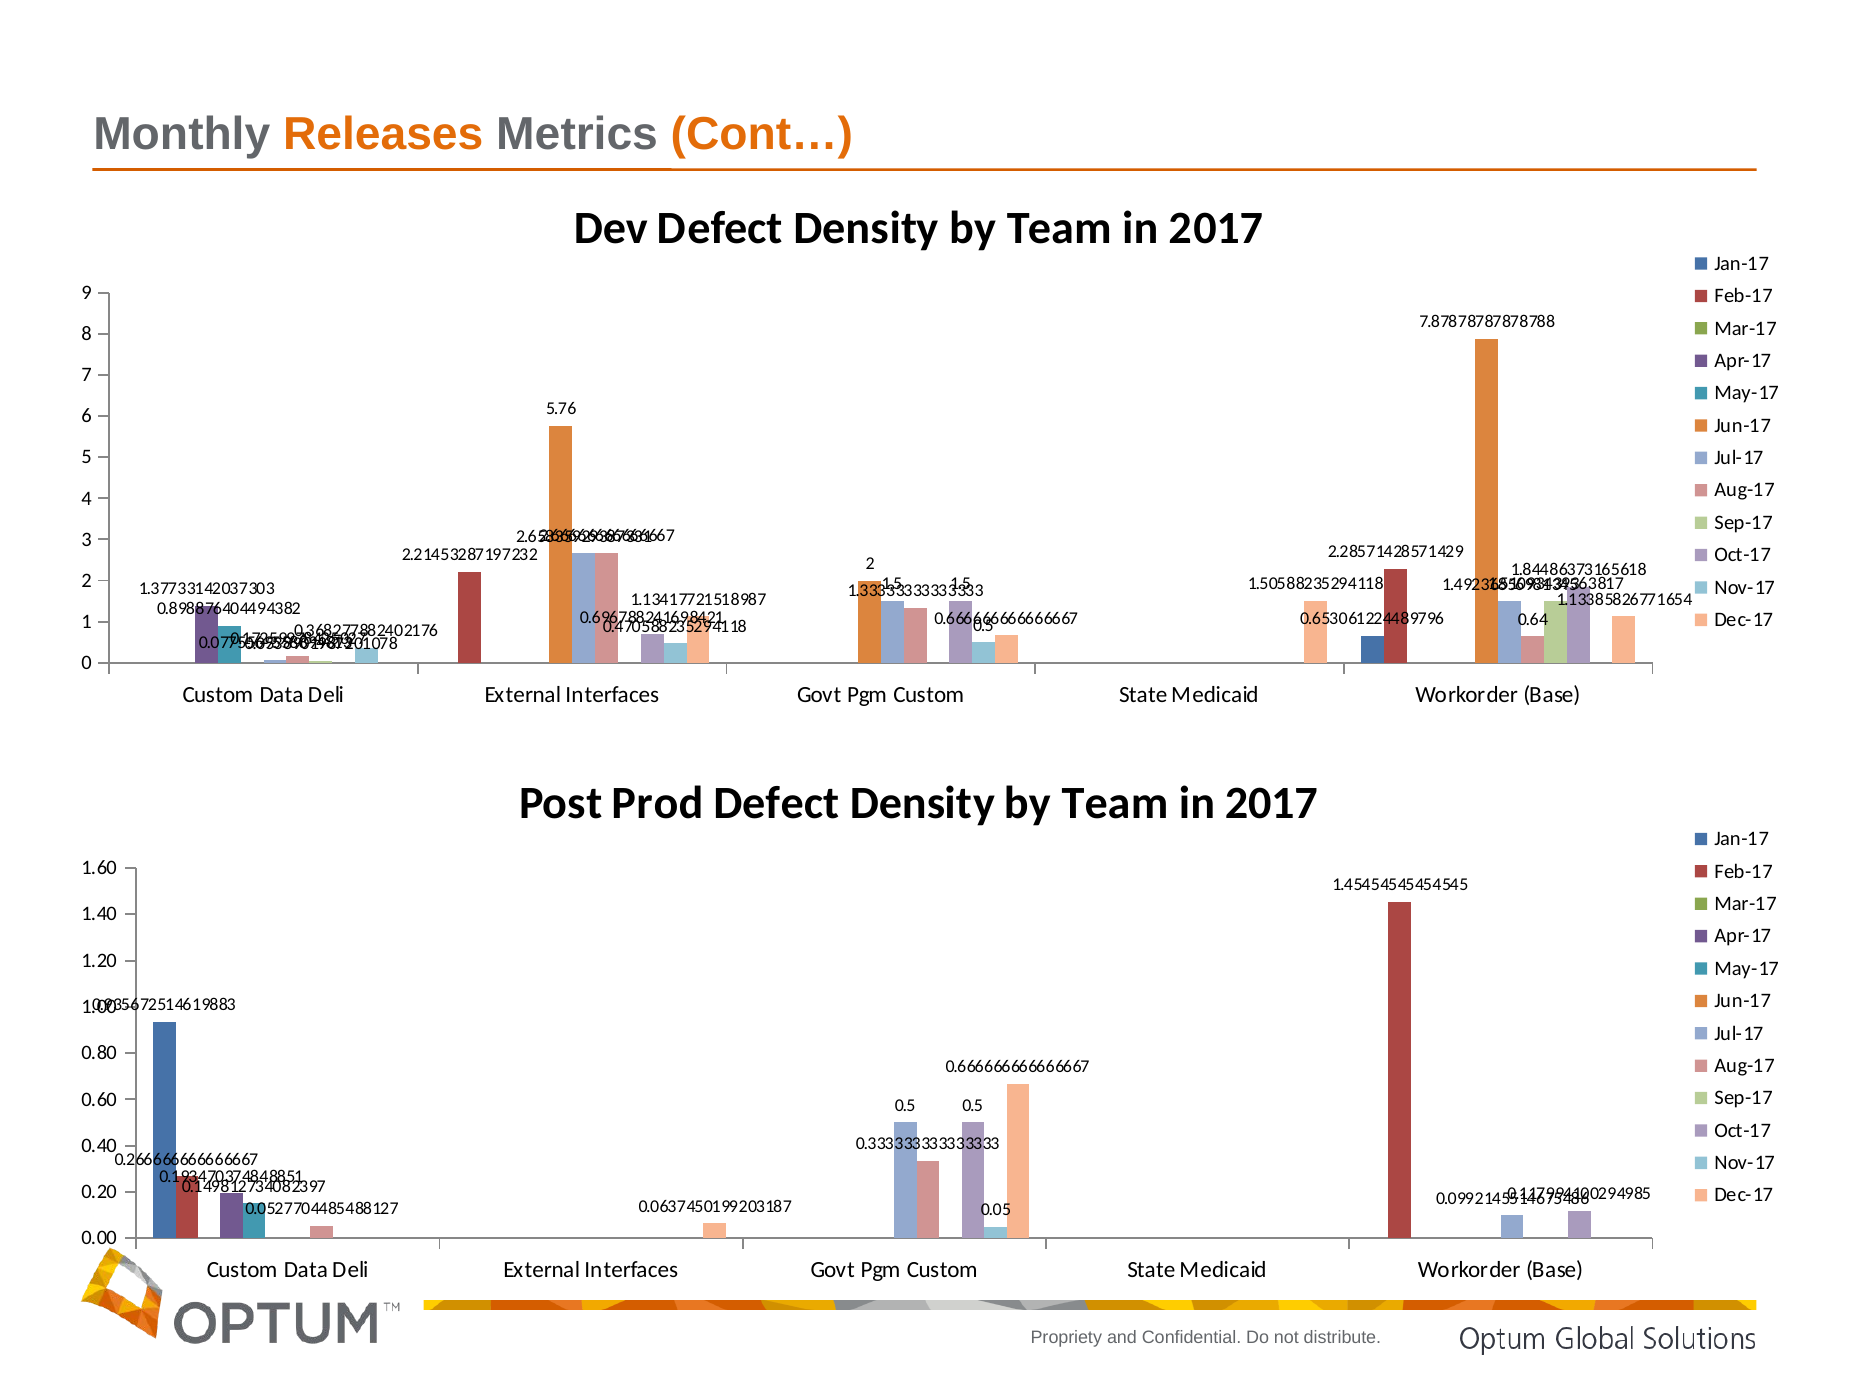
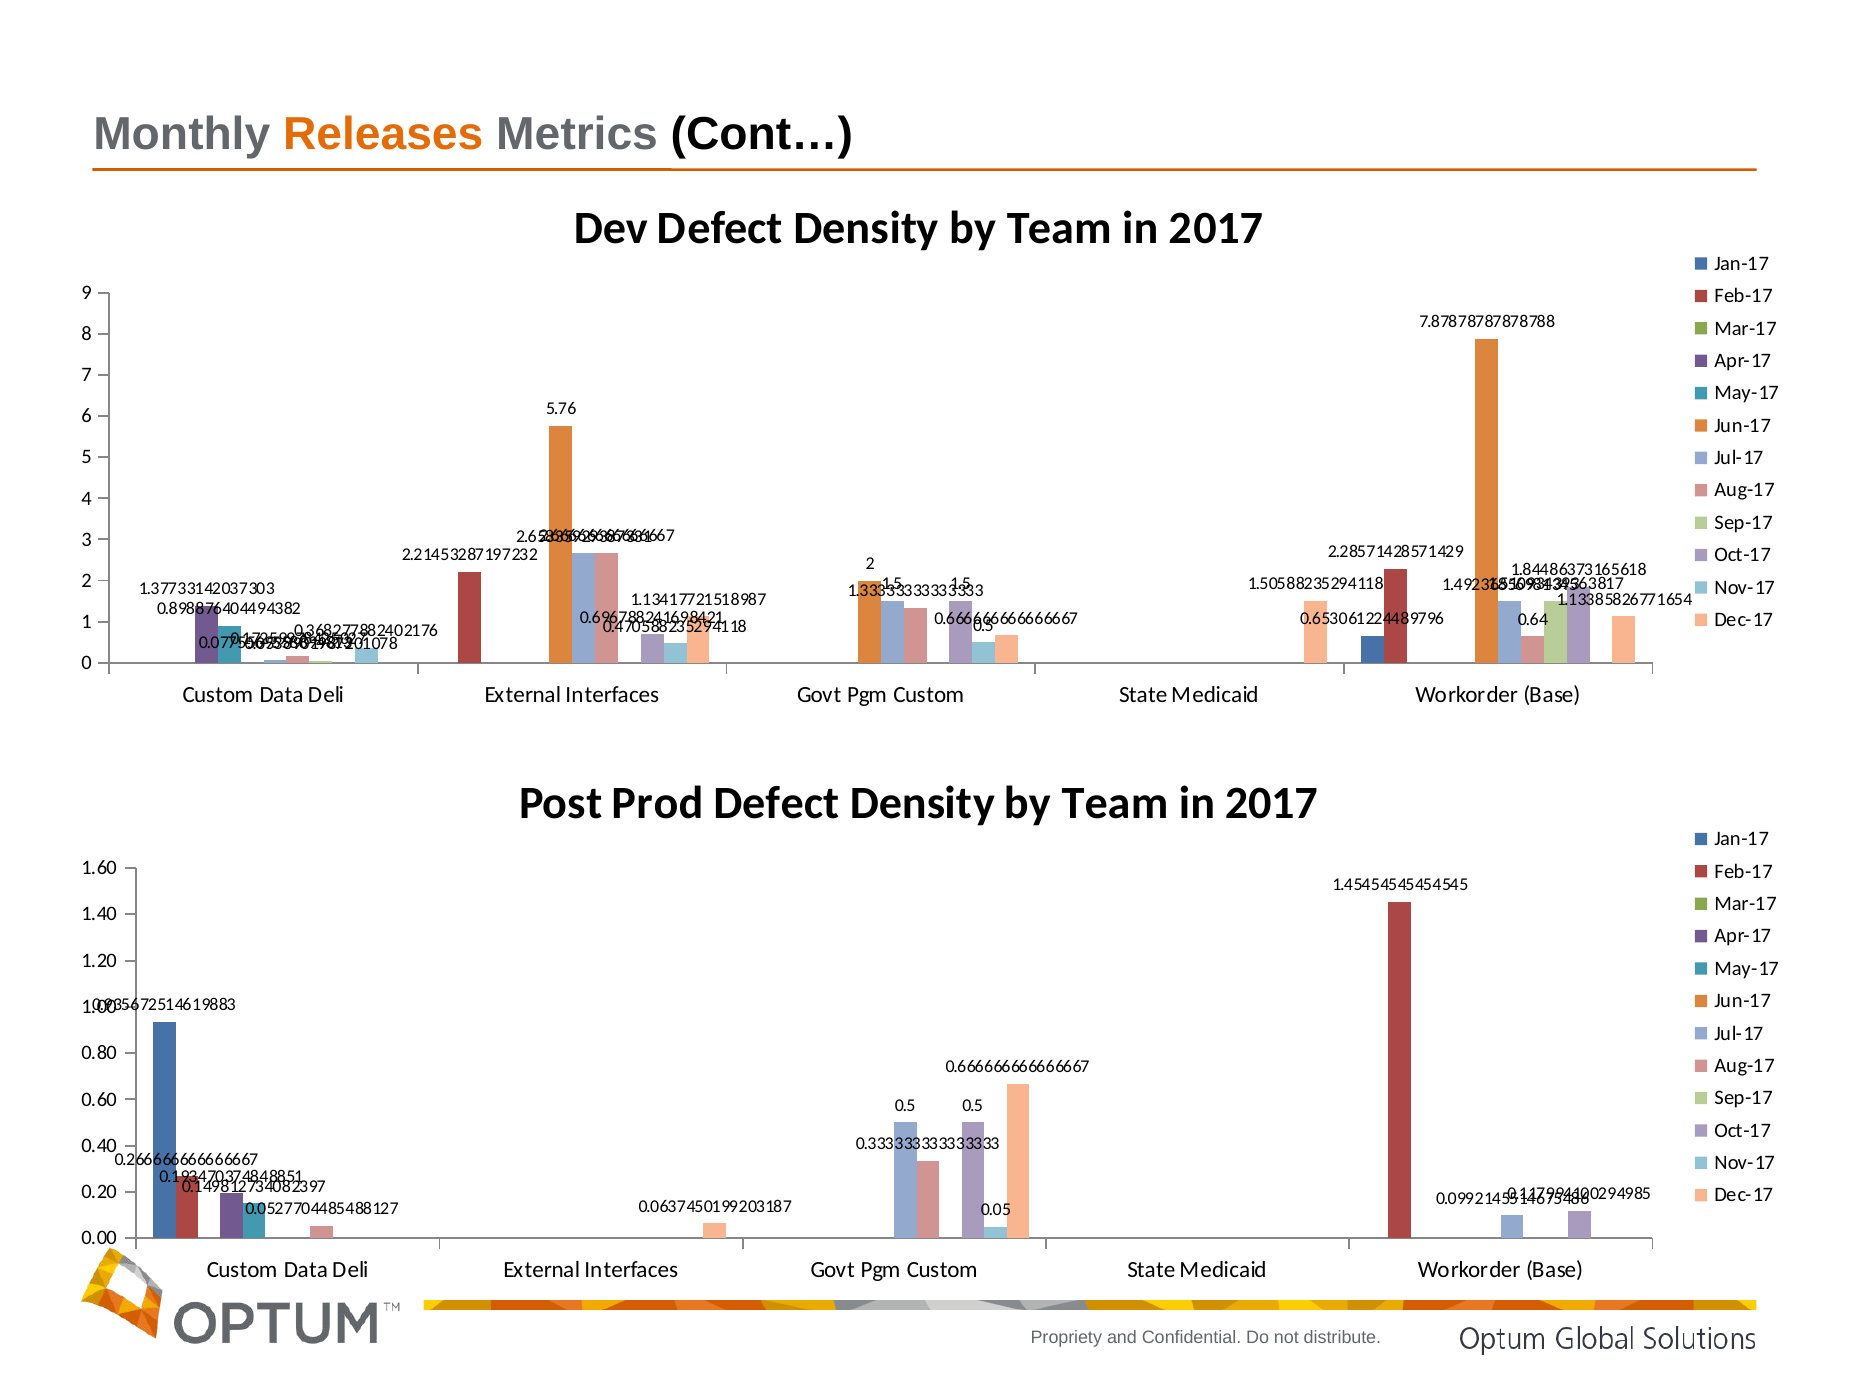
Cont… colour: orange -> black (762, 134)
